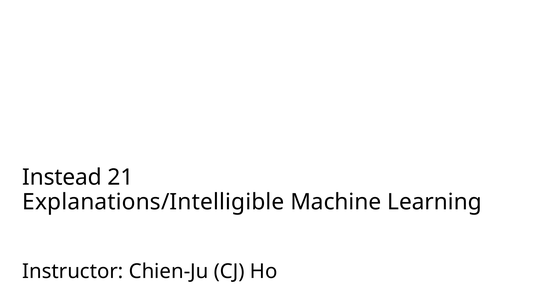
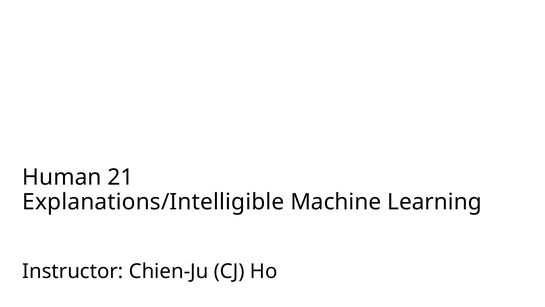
Instead: Instead -> Human (62, 177)
